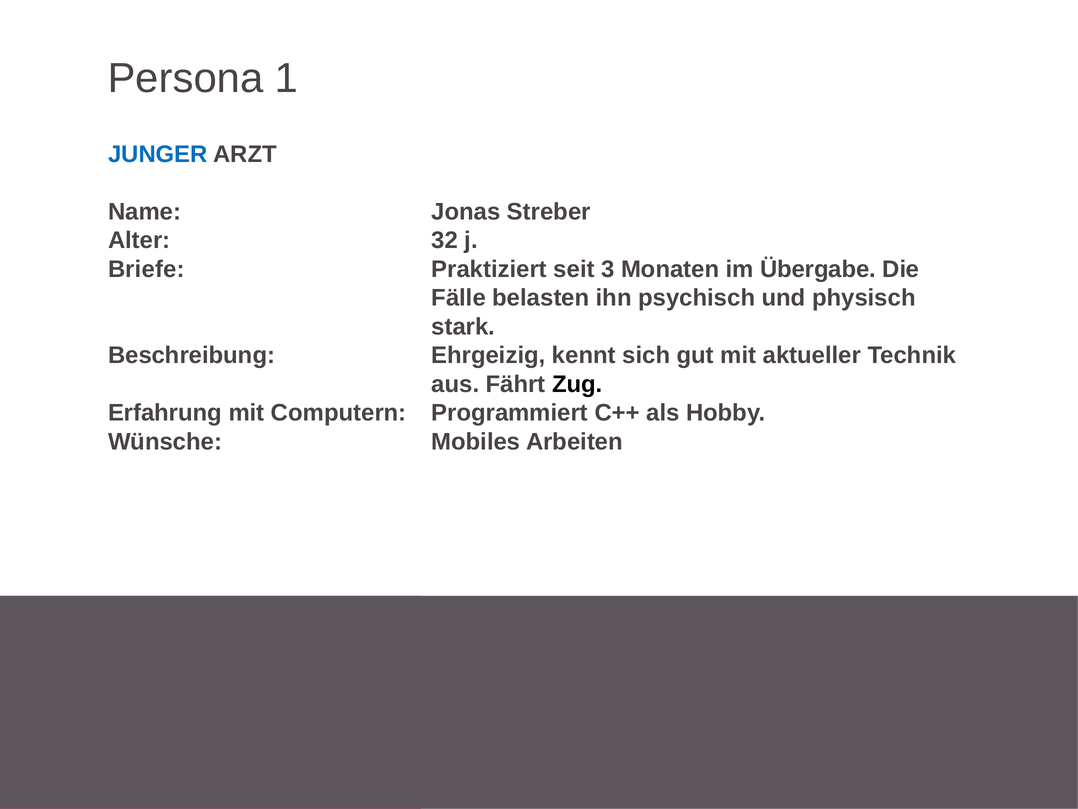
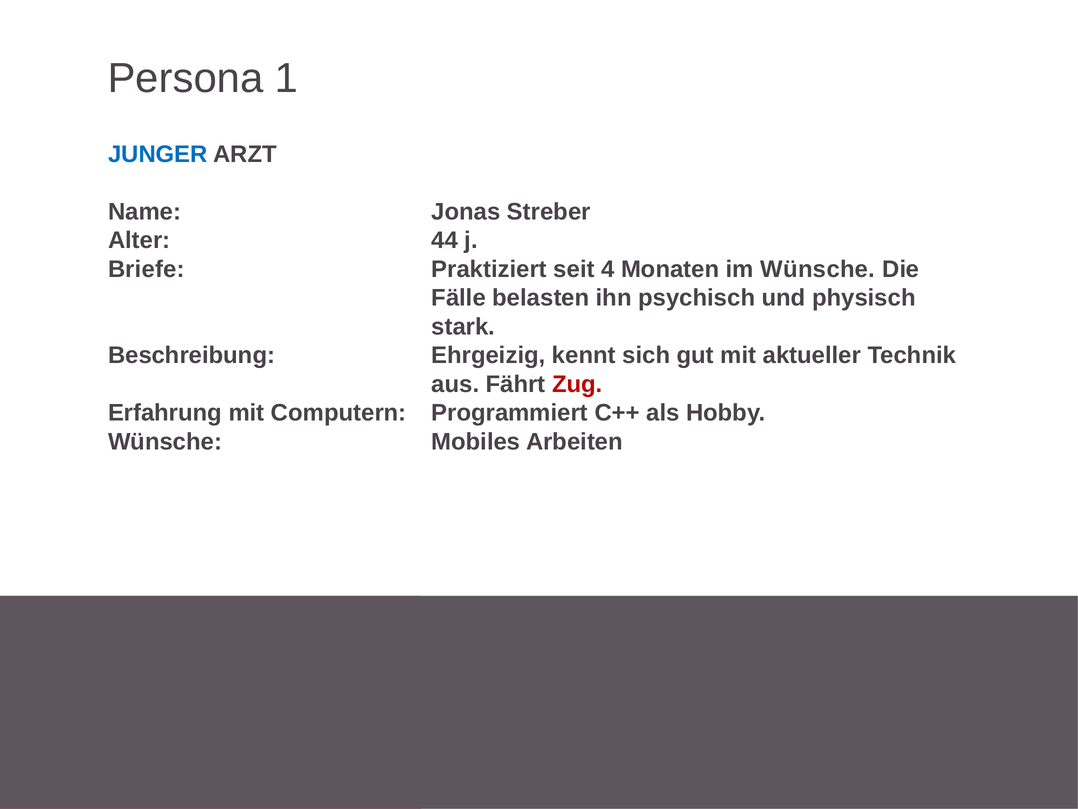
32: 32 -> 44 (445, 240)
3: 3 -> 4 (608, 269)
im Übergabe: Übergabe -> Wünsche (818, 269)
Zug colour: black -> red (577, 384)
